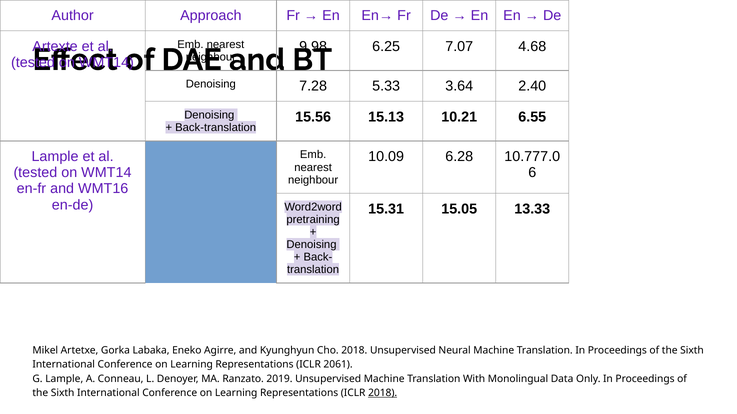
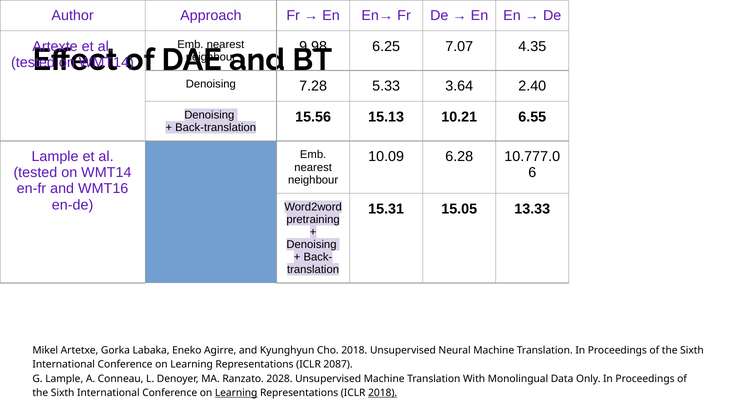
4.68: 4.68 -> 4.35 (532, 46)
2061: 2061 -> 2087 (338, 365)
2019: 2019 -> 2028 (280, 379)
Learning underline: none -> present (236, 393)
